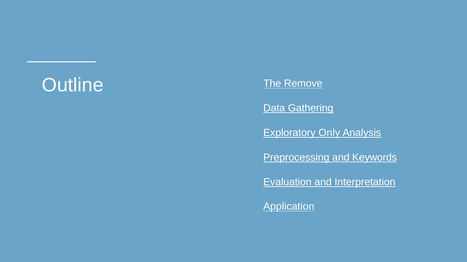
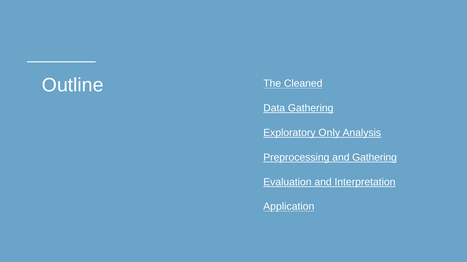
Remove: Remove -> Cleaned (303, 84)
and Keywords: Keywords -> Gathering (375, 158)
